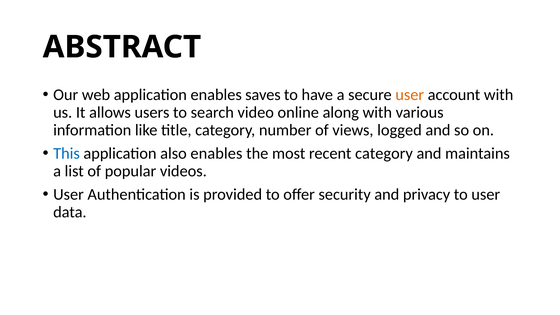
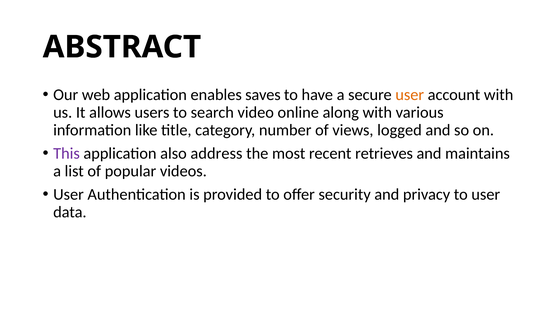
This colour: blue -> purple (67, 153)
also enables: enables -> address (216, 153)
recent category: category -> retrieves (384, 153)
